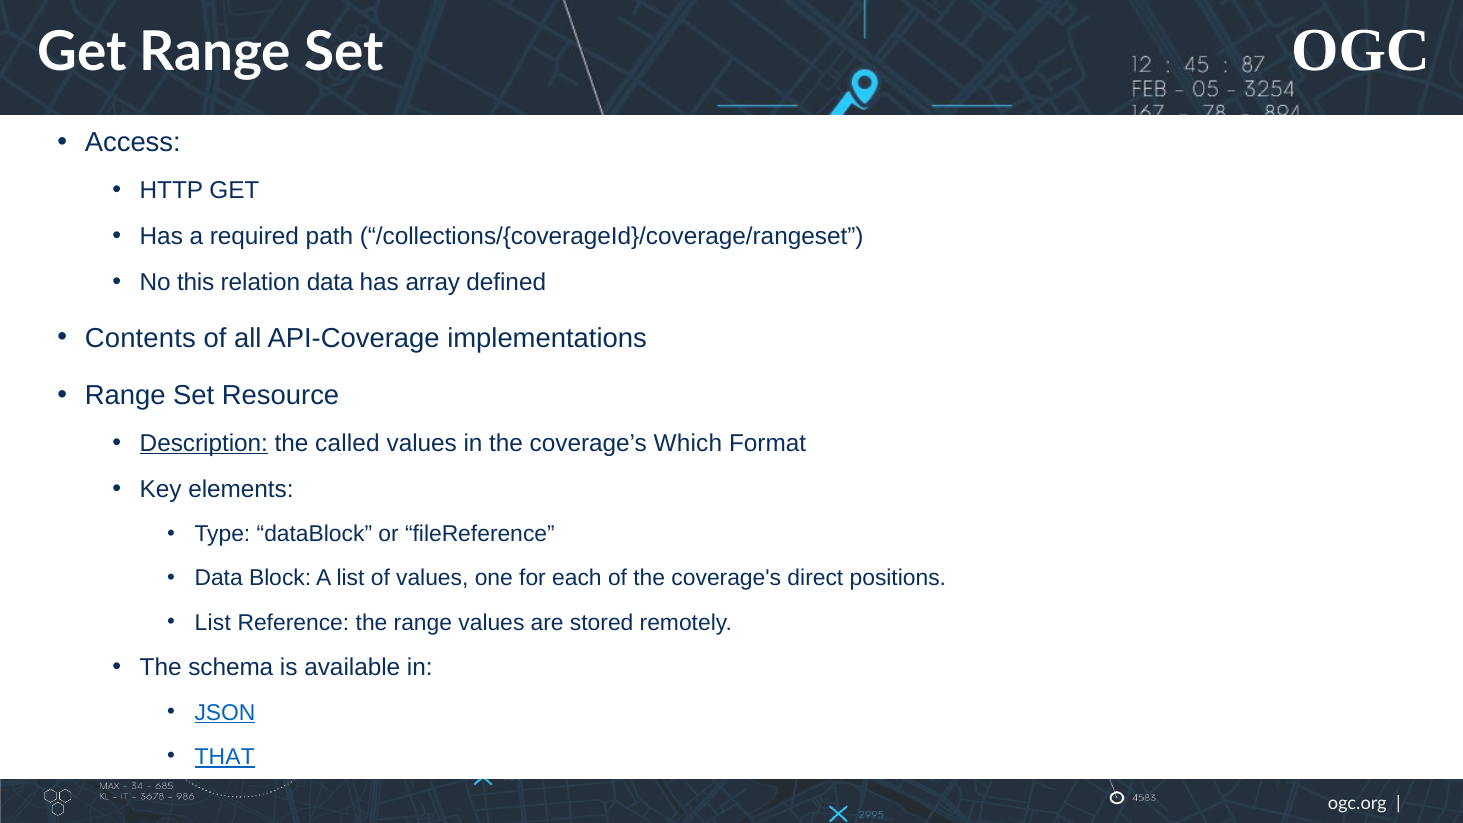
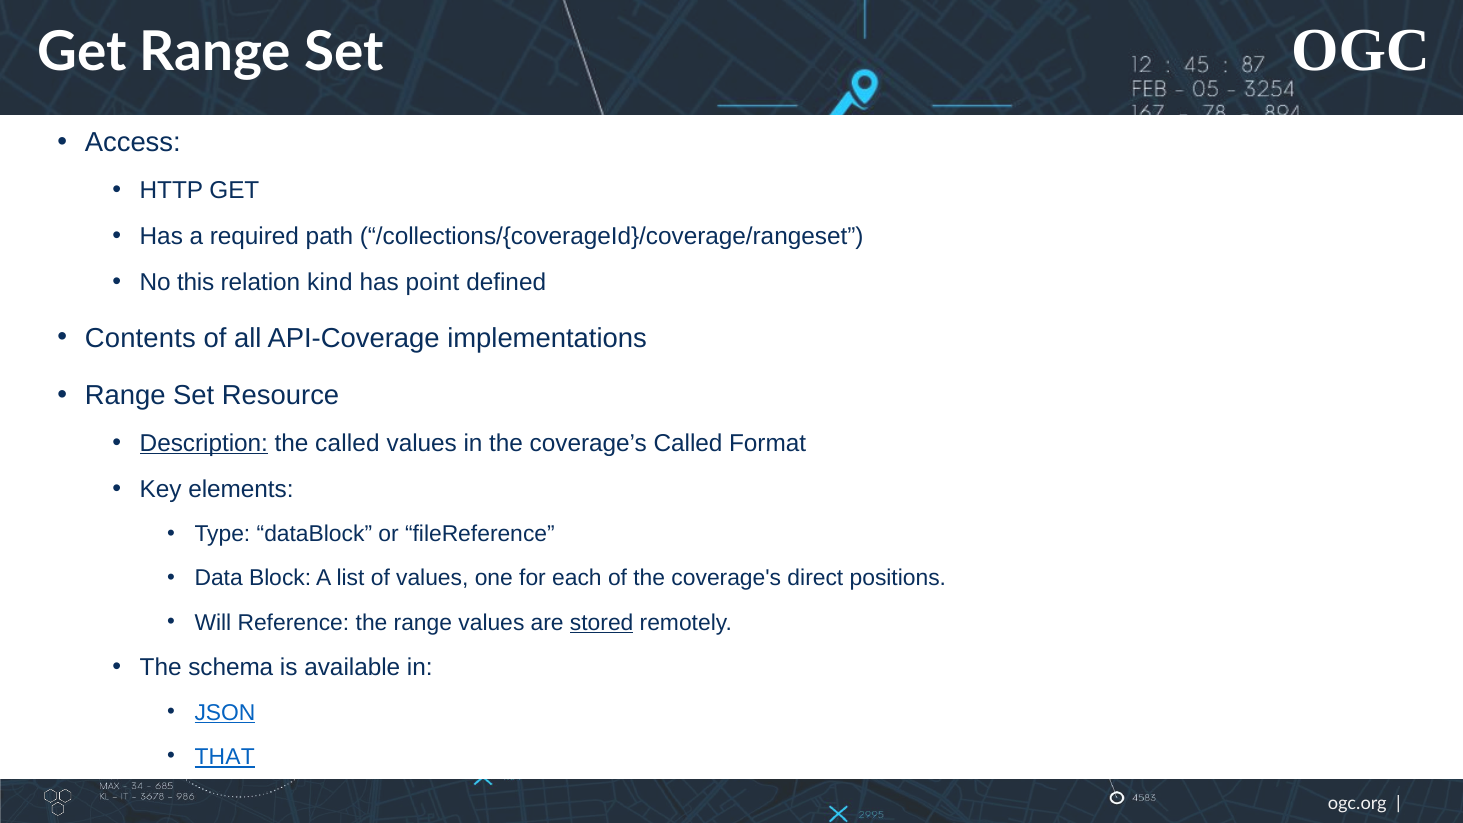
relation data: data -> kind (330, 282)
array: array -> point (433, 282)
coverage’s Which: Which -> Called (688, 443)
List: List -> Will (213, 622)
stored underline: none -> present (602, 622)
